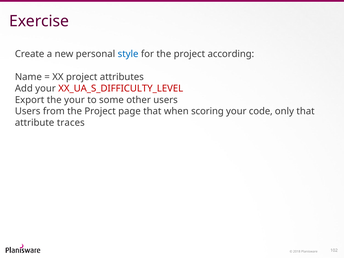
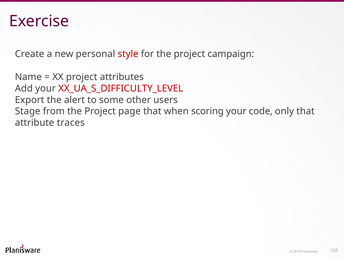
style colour: blue -> red (128, 54)
according: according -> campaign (231, 54)
the your: your -> alert (74, 100)
Users: Users -> Stage (28, 111)
